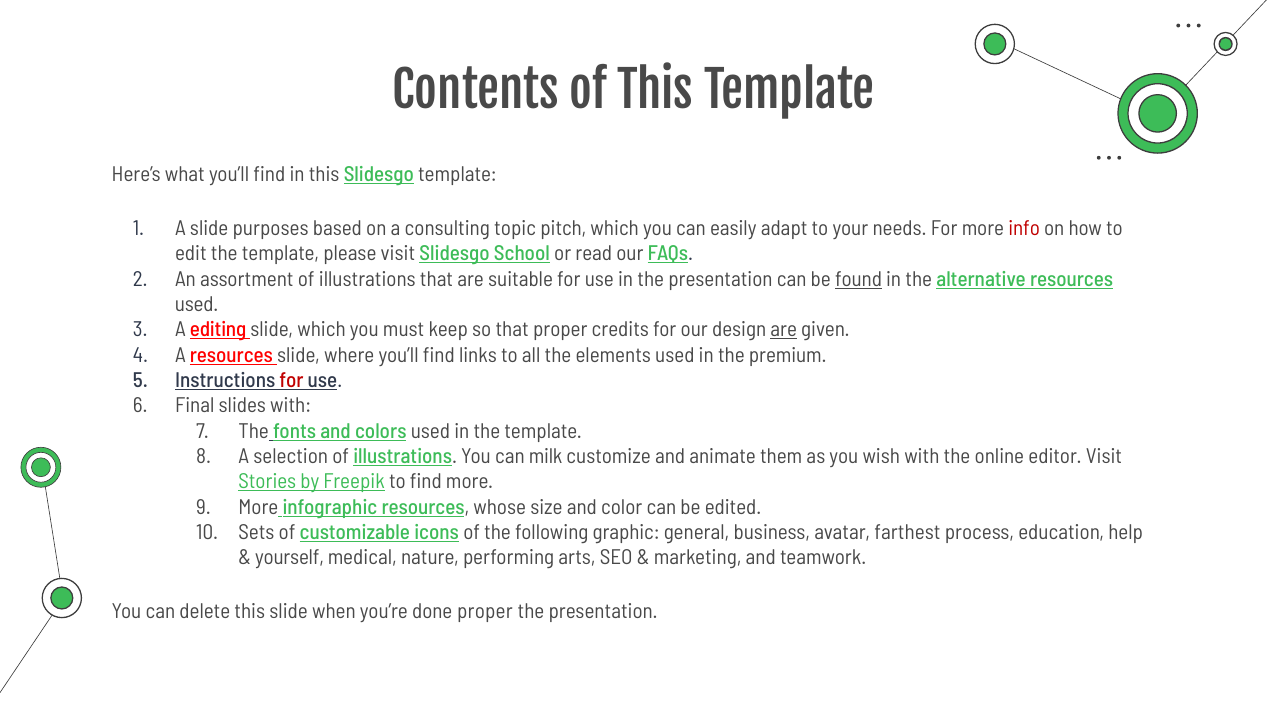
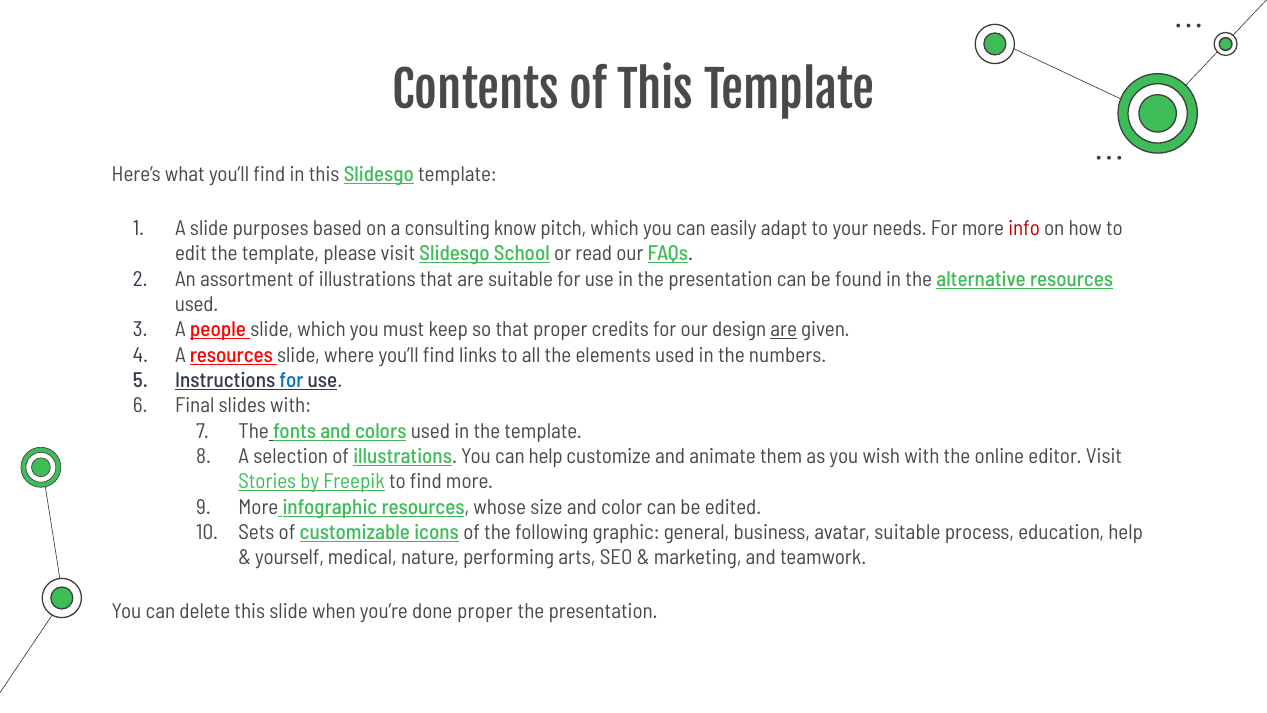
topic: topic -> know (515, 228)
found underline: present -> none (859, 279)
editing: editing -> people (218, 330)
premium: premium -> numbers (788, 355)
for colour: red -> blue (292, 380)
can milk: milk -> help (546, 456)
avatar farthest: farthest -> suitable (907, 532)
